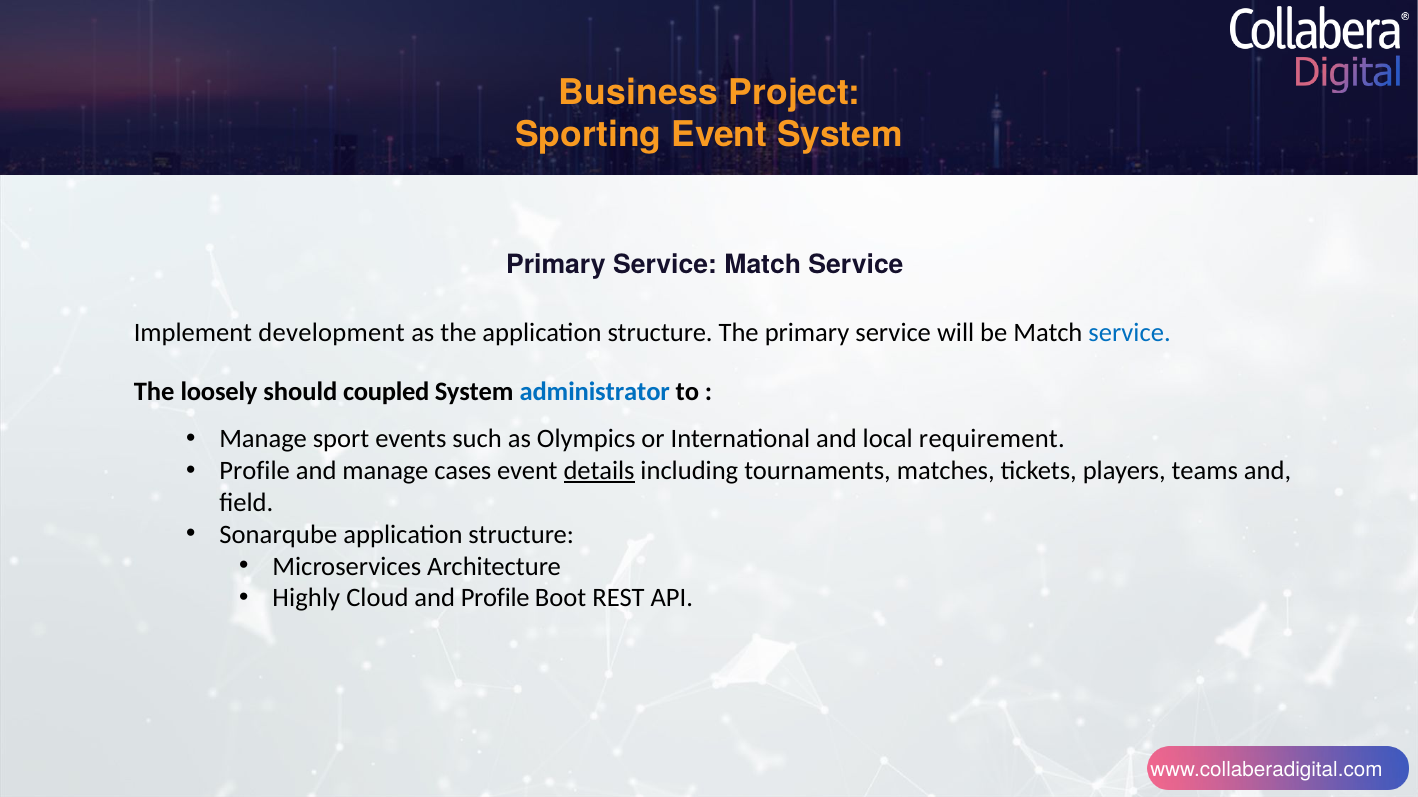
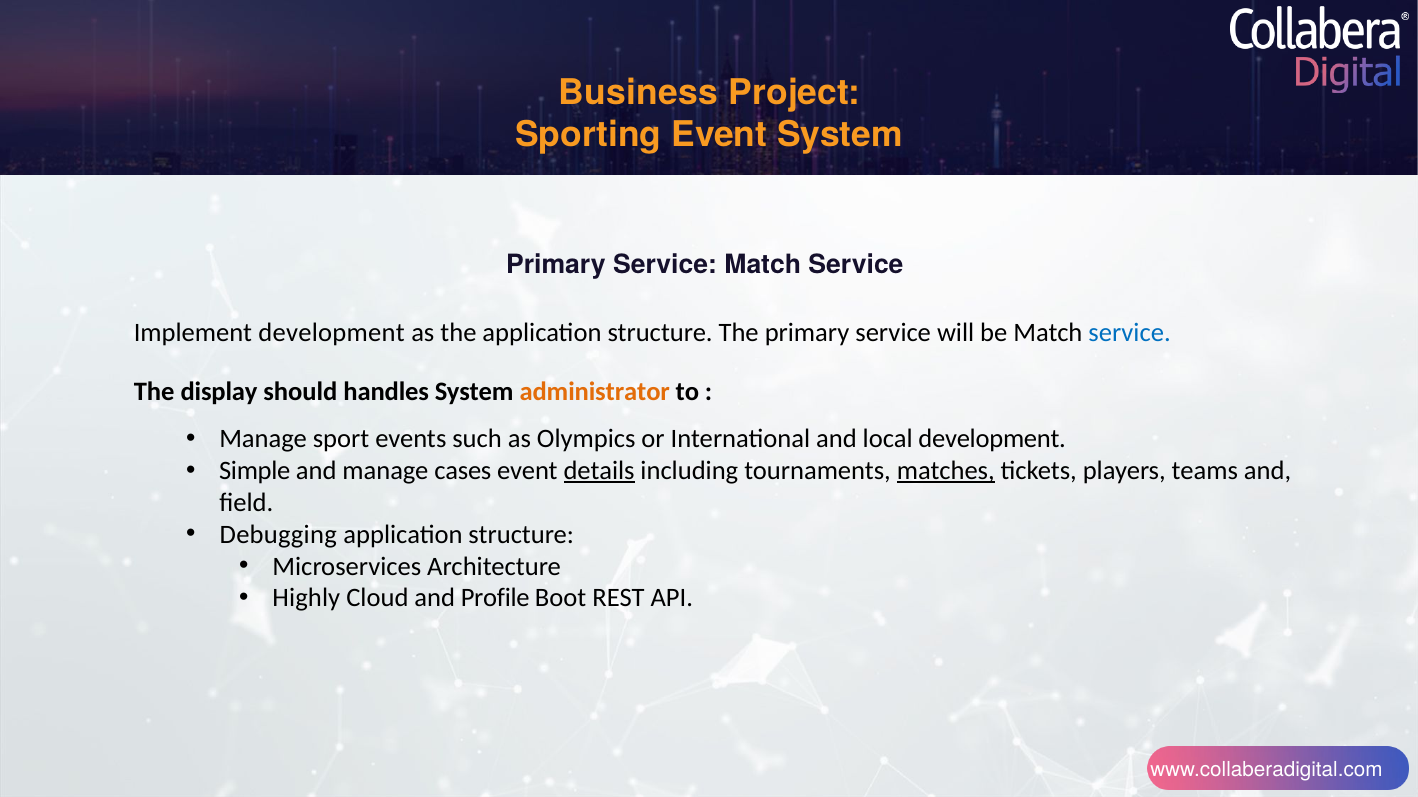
loosely: loosely -> display (219, 392)
coupled: coupled -> handles (386, 392)
administrator colour: blue -> orange (595, 392)
local requirement: requirement -> development (992, 439)
Profile: Profile -> Simple (255, 471)
matches underline: none -> present (946, 471)
Sonarqube: Sonarqube -> Debugging (278, 535)
